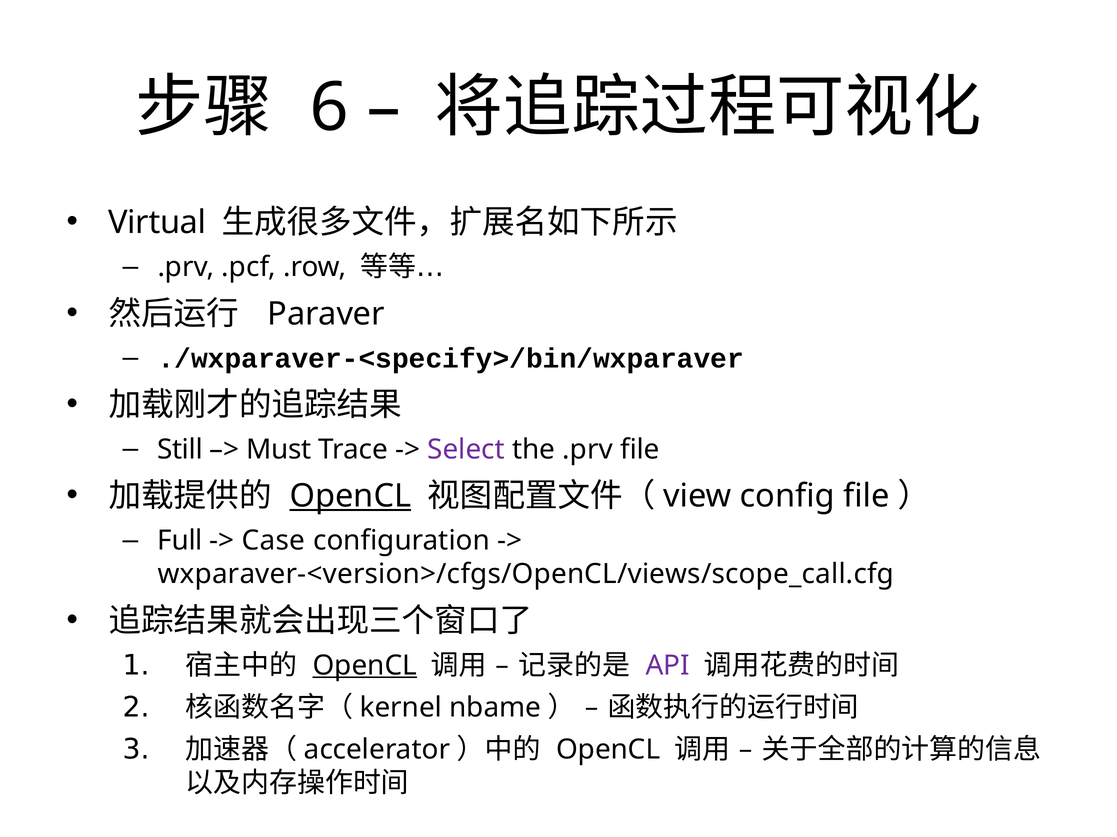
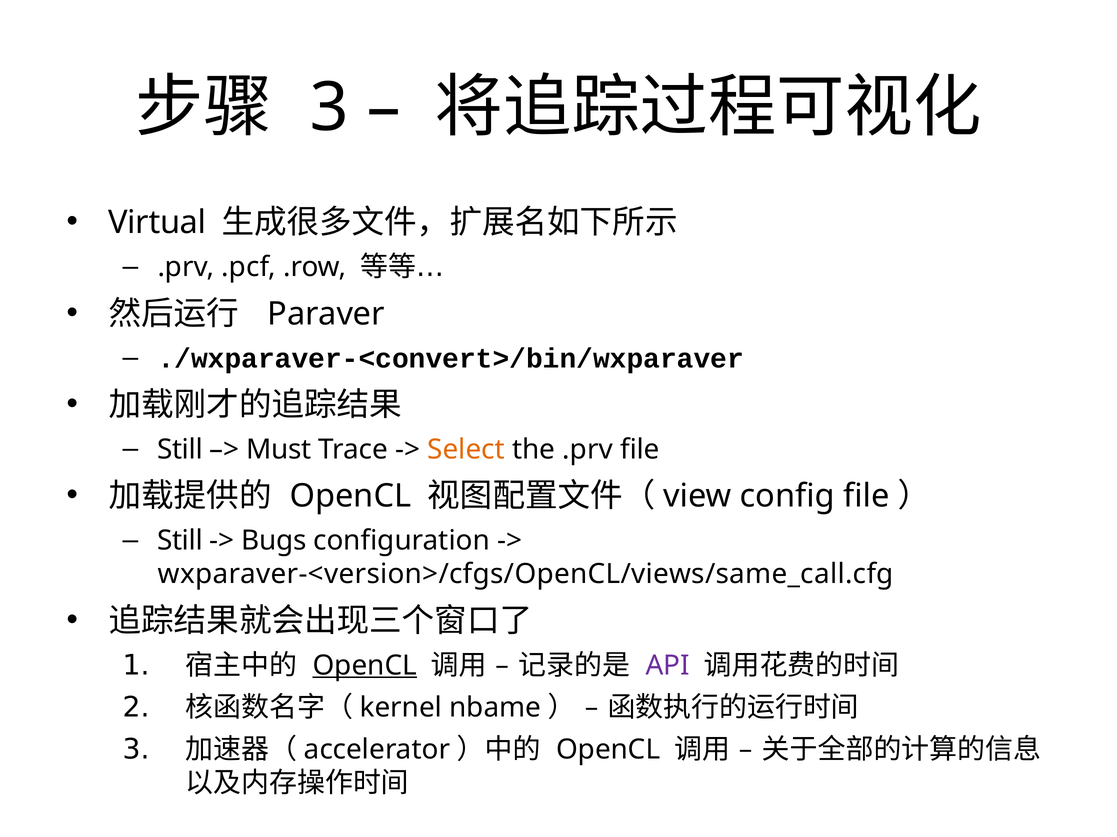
6: 6 -> 3 (329, 108)
./wxparaver-<specify>/bin/wxparaver: ./wxparaver-<specify>/bin/wxparaver -> ./wxparaver-<convert>/bin/wxparaver (451, 359)
Select colour: purple -> orange (466, 450)
OpenCL underline: present -> none (350, 497)
Full: Full -> Still (180, 541)
Case: Case -> Bugs (274, 541)
wxparaver-<version>/cfgs/OpenCL/views/scope_call.cfg: wxparaver-<version>/cfgs/OpenCL/views/scope_call.cfg -> wxparaver-<version>/cfgs/OpenCL/views/same_call.cfg (526, 575)
